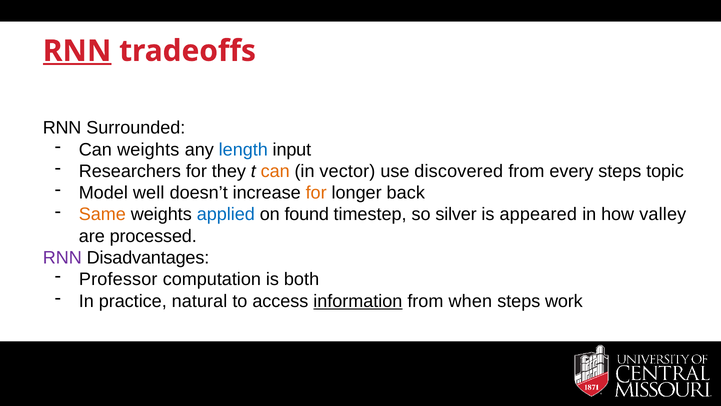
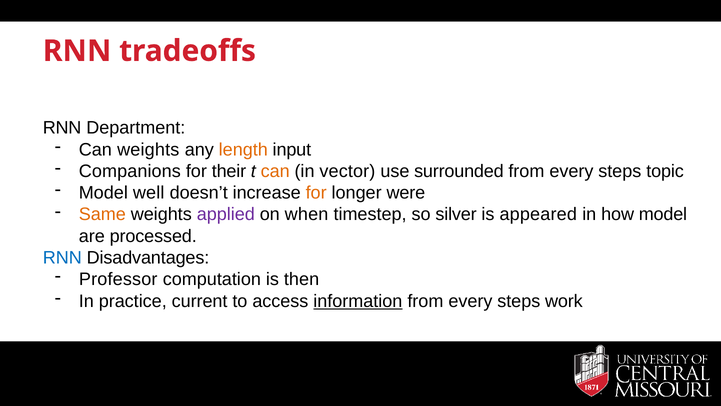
RNN underline: present -> none (77, 51)
Surrounded: Surrounded -> Department (136, 128)
length colour: blue -> orange (243, 149)
Researchers: Researchers -> Companions (130, 171)
they: they -> their (229, 171)
discovered: discovered -> surrounded (459, 171)
back: back -> were (406, 193)
applied colour: blue -> purple (226, 214)
found: found -> when (307, 214)
how valley: valley -> model (663, 214)
RNN colour: purple -> blue (62, 258)
both: both -> then (302, 279)
natural: natural -> current (200, 301)
when: when -> every (470, 301)
